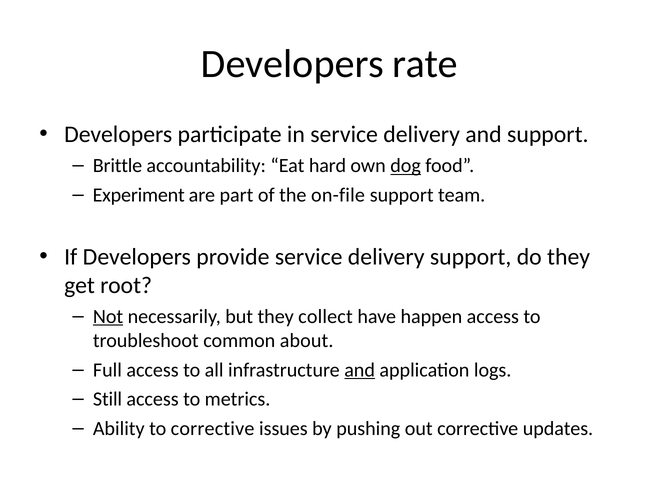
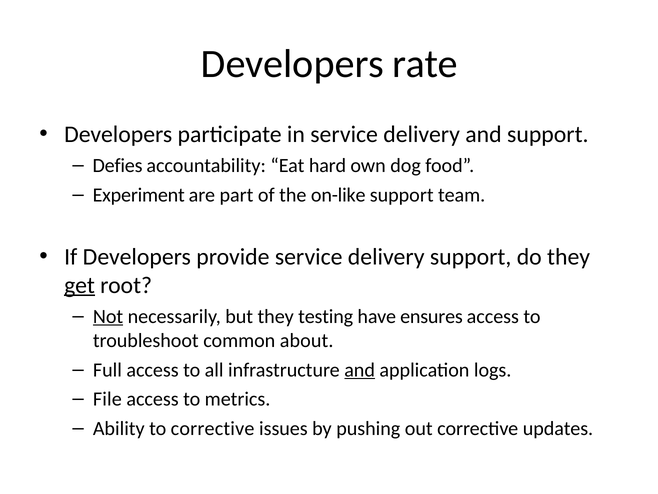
Brittle: Brittle -> Defies (118, 166)
dog underline: present -> none (406, 166)
on-file: on-file -> on-like (338, 195)
get underline: none -> present (80, 285)
collect: collect -> testing (326, 316)
happen: happen -> ensures (431, 316)
Still: Still -> File (107, 399)
